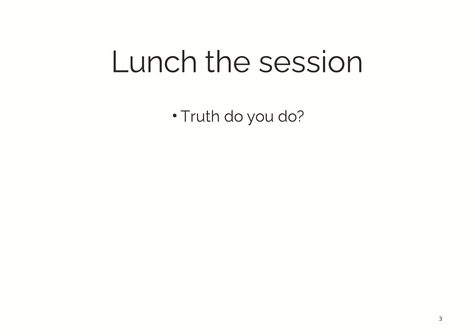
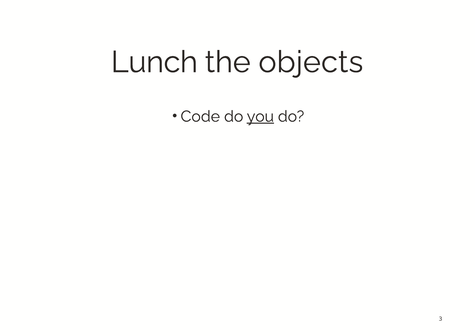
session: session -> objects (311, 62)
Truth: Truth -> Code (200, 116)
you underline: none -> present (260, 116)
